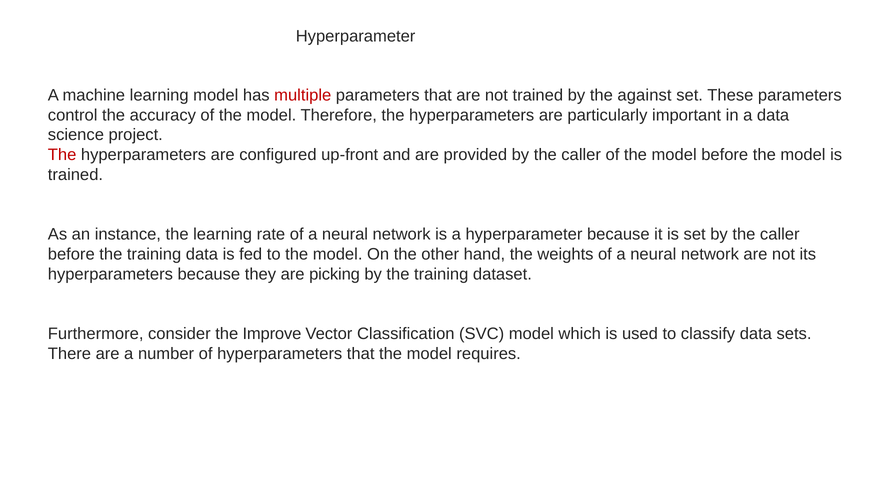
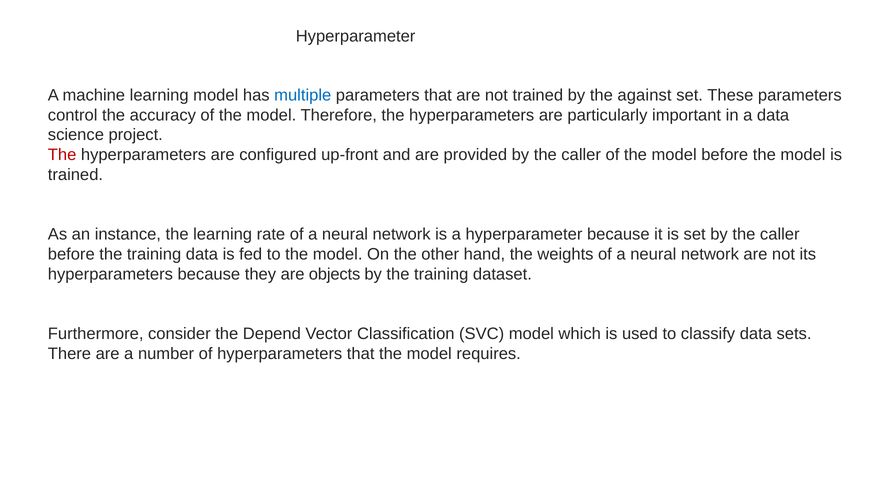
multiple colour: red -> blue (303, 95)
picking: picking -> objects (335, 274)
Improve: Improve -> Depend (272, 334)
